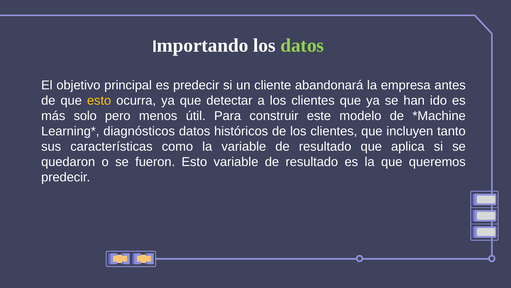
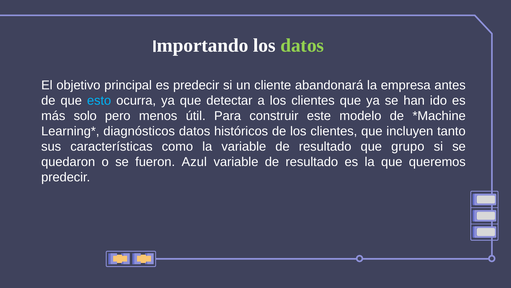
esto colour: yellow -> light blue (99, 100)
aplica: aplica -> grupo (408, 146)
fueron Esto: Esto -> Azul (194, 162)
